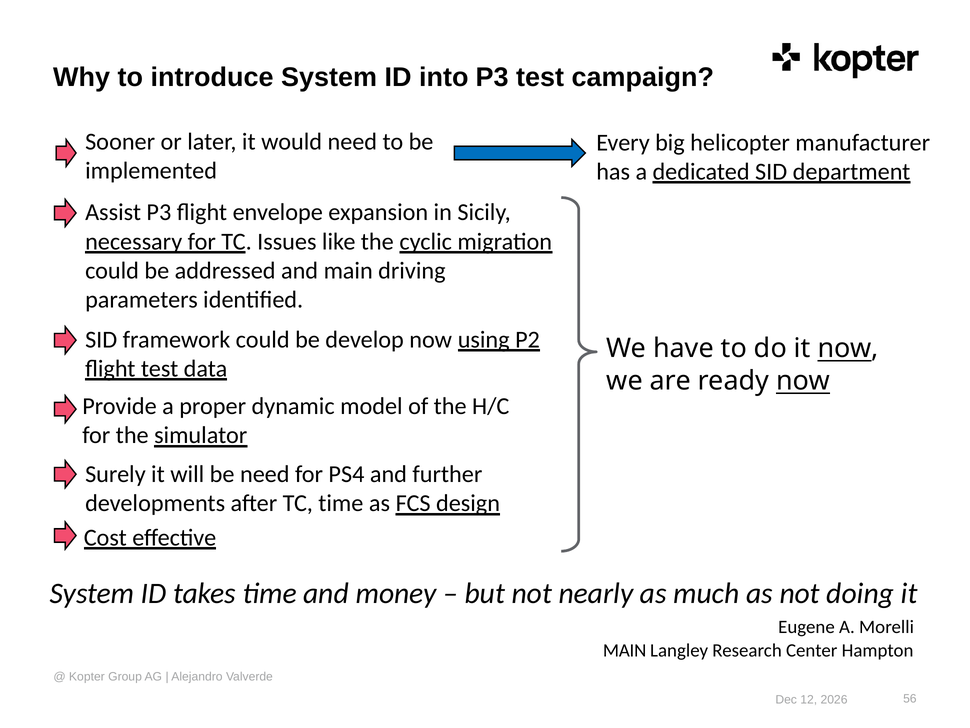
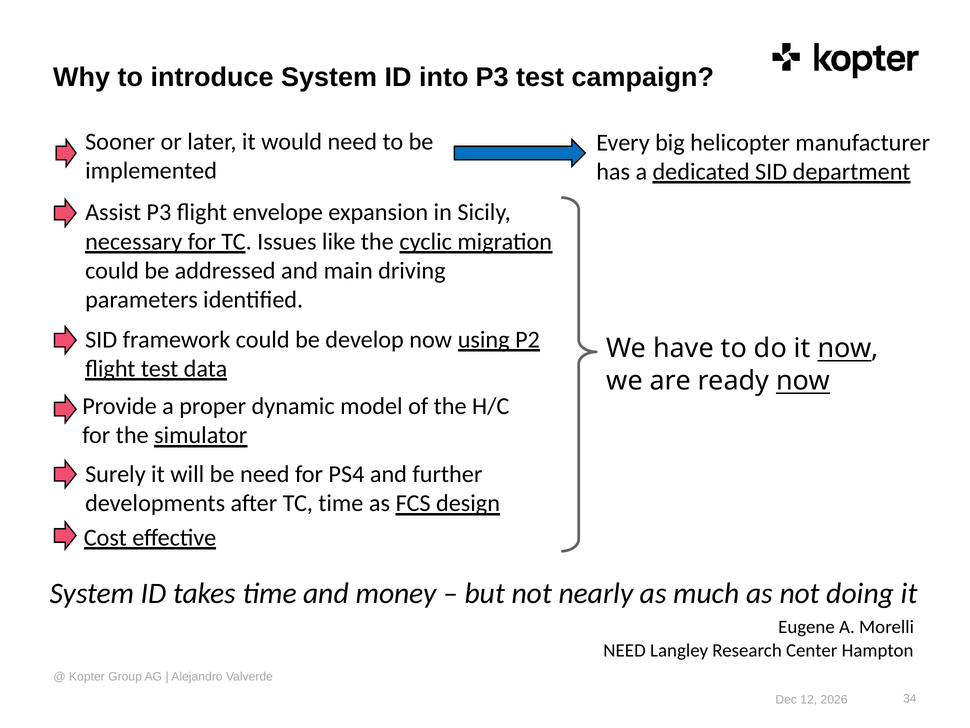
MAIN: MAIN -> NEED (624, 650)
56: 56 -> 34 (910, 698)
